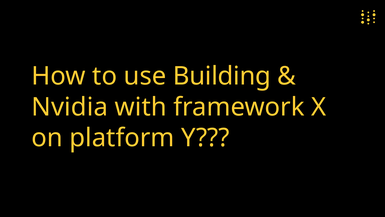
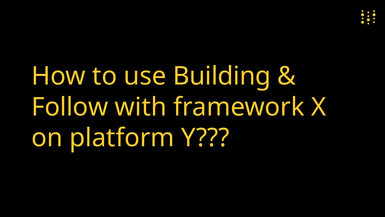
Nvidia: Nvidia -> Follow (70, 107)
